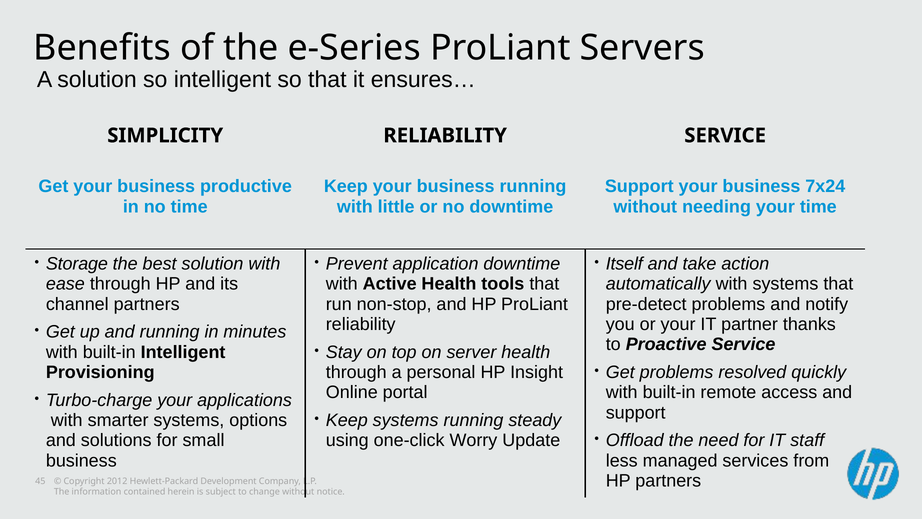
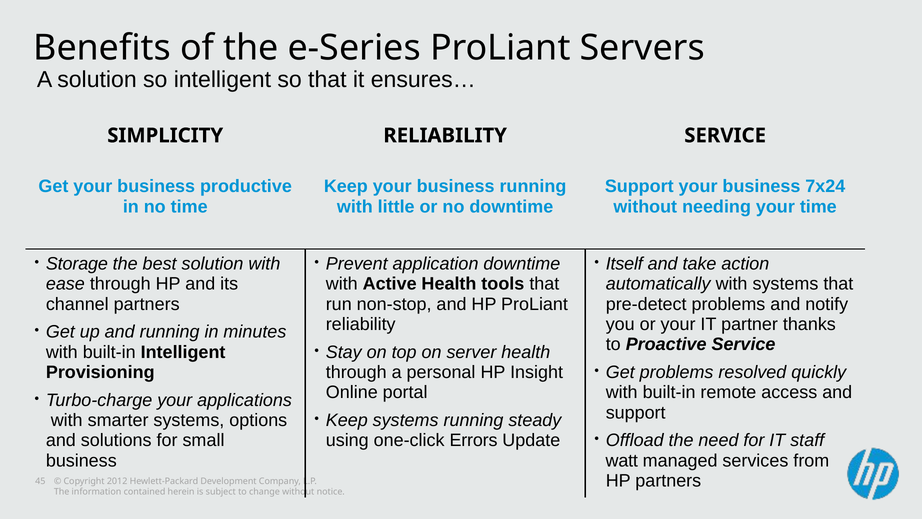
Worry: Worry -> Errors (473, 440)
less: less -> watt (622, 460)
